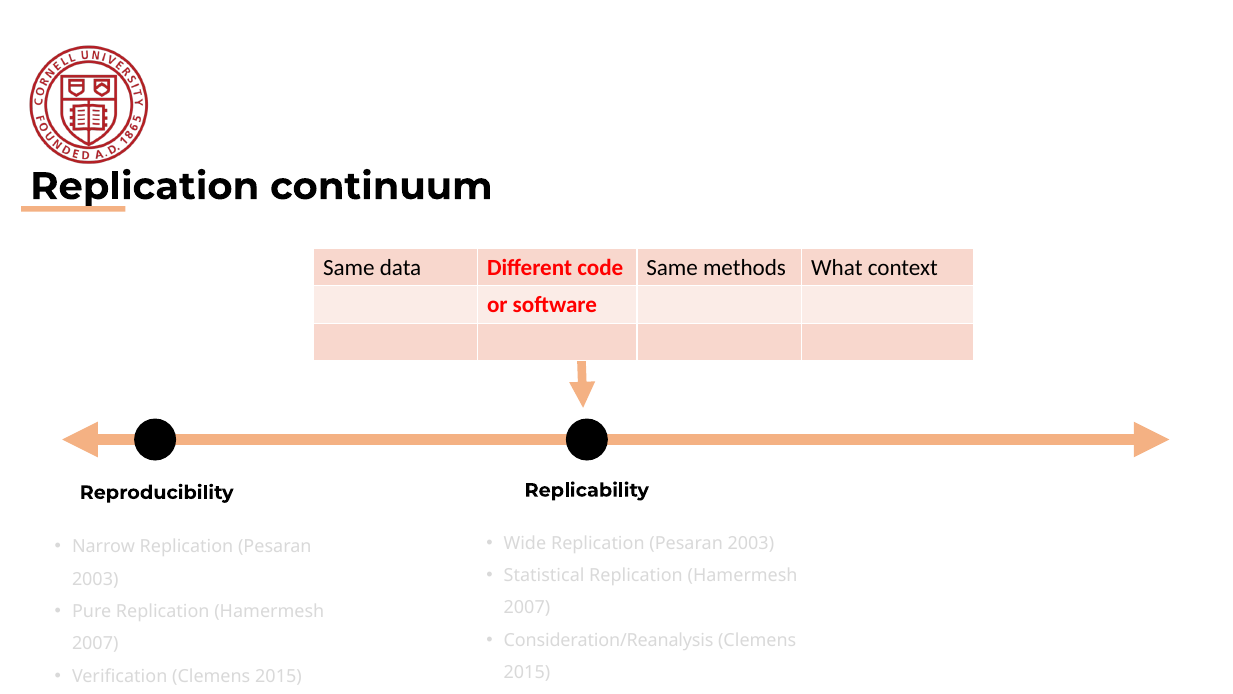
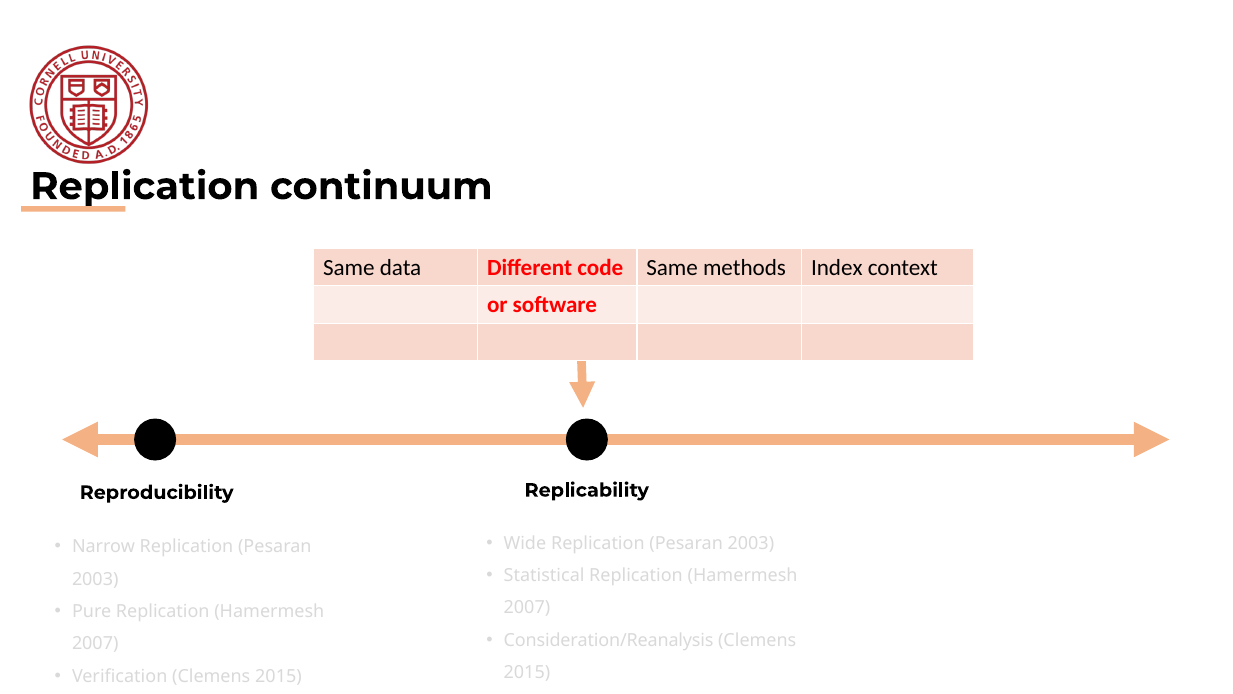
What: What -> Index (837, 267)
